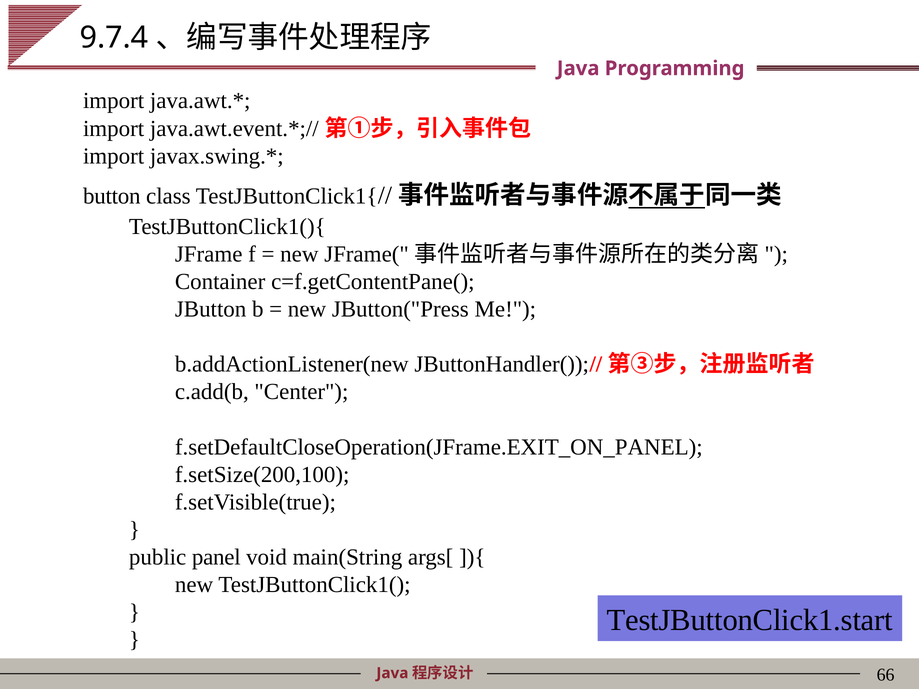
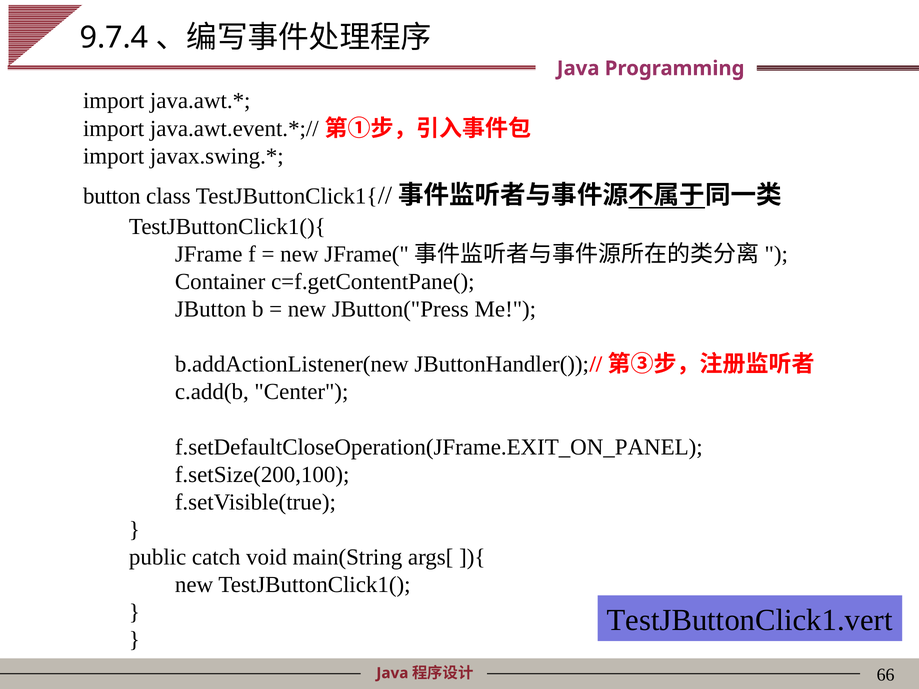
panel: panel -> catch (216, 557)
TestJButtonClick1.start: TestJButtonClick1.start -> TestJButtonClick1.vert (750, 621)
